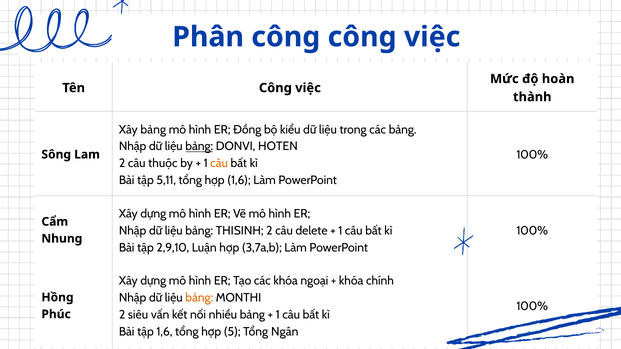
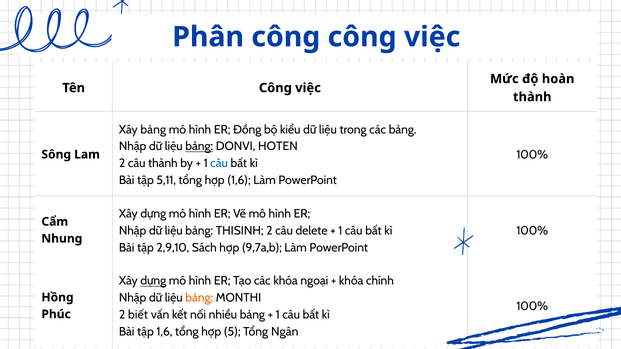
câu thuộc: thuộc -> thành (163, 164)
câu colour: orange -> blue (219, 164)
Luận: Luận -> Sách (204, 248)
3,7a,b: 3,7a,b -> 9,7a,b (262, 248)
dựng underline: none -> present (153, 281)
siêu: siêu -> biết (138, 315)
